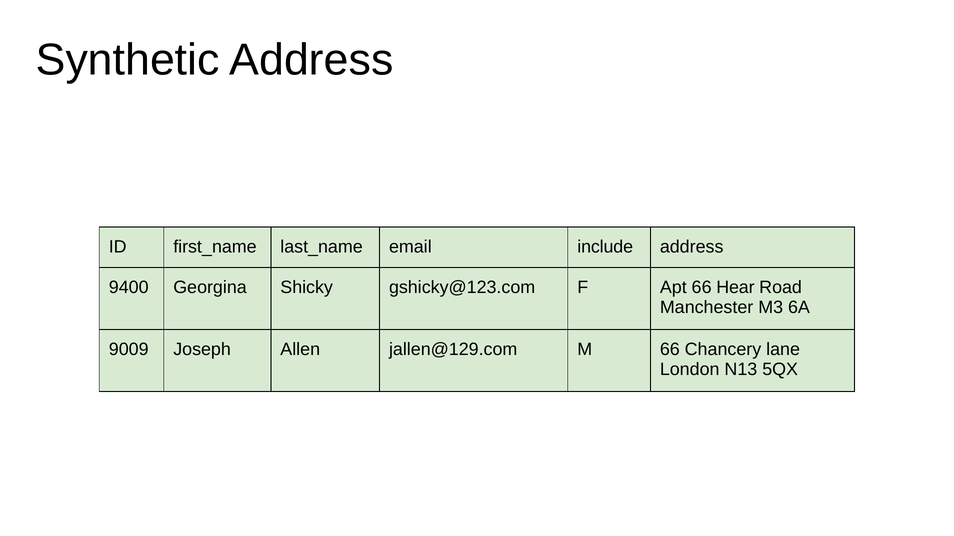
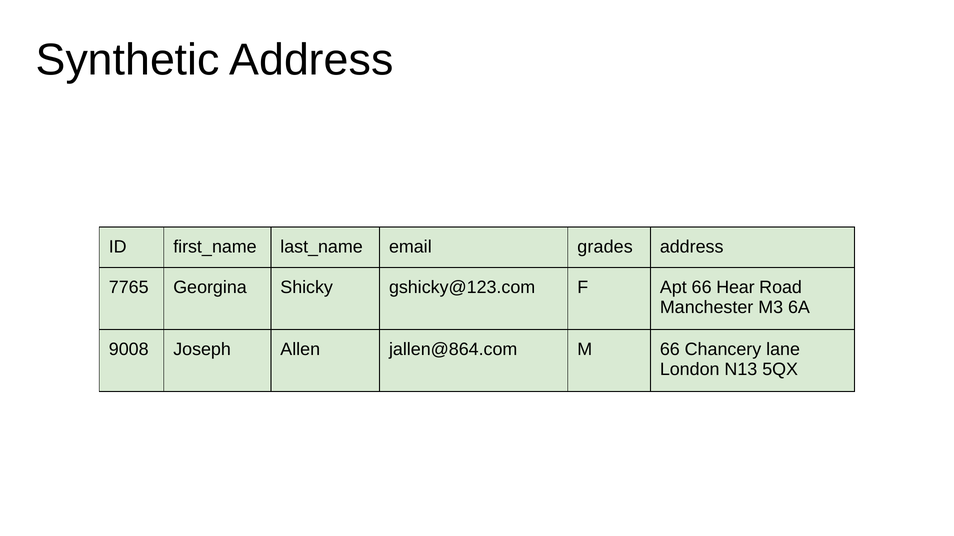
include: include -> grades (605, 247)
9400: 9400 -> 7765 (129, 288)
9009: 9009 -> 9008 (129, 350)
jallen@129.com: jallen@129.com -> jallen@864.com (453, 350)
